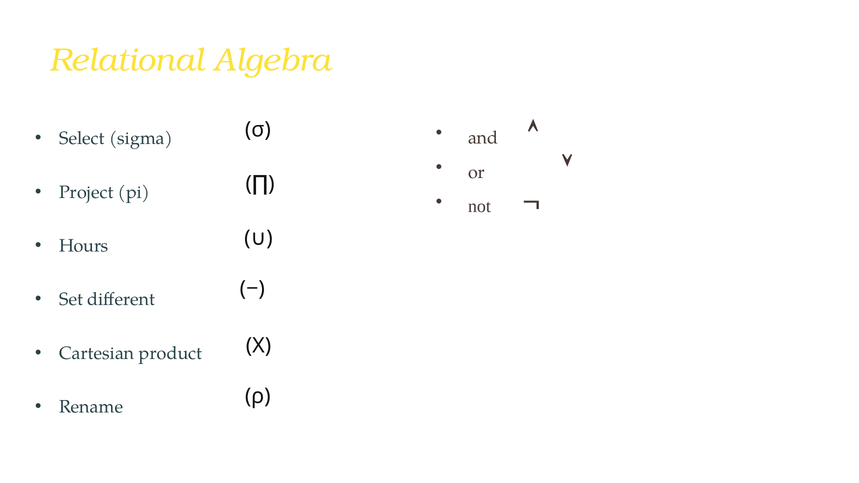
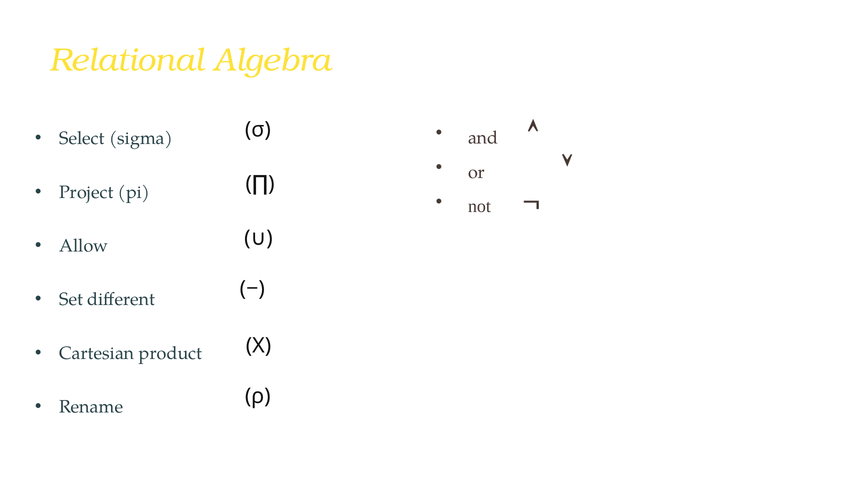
Hours: Hours -> Allow (84, 246)
